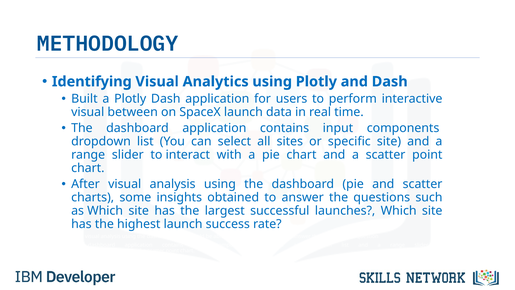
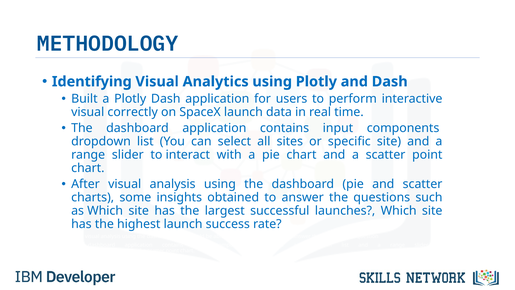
between: between -> correctly (133, 112)
